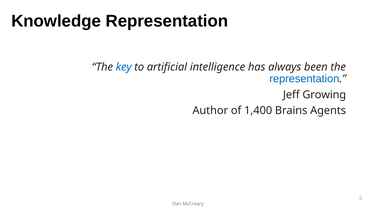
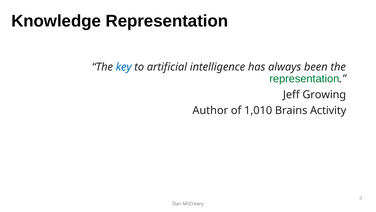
representation colour: blue -> green (304, 79)
1,400: 1,400 -> 1,010 (258, 110)
Agents: Agents -> Activity (328, 110)
